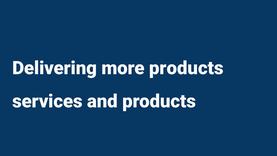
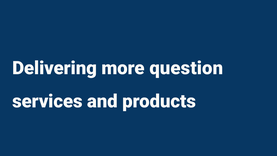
more products: products -> question (186, 68)
